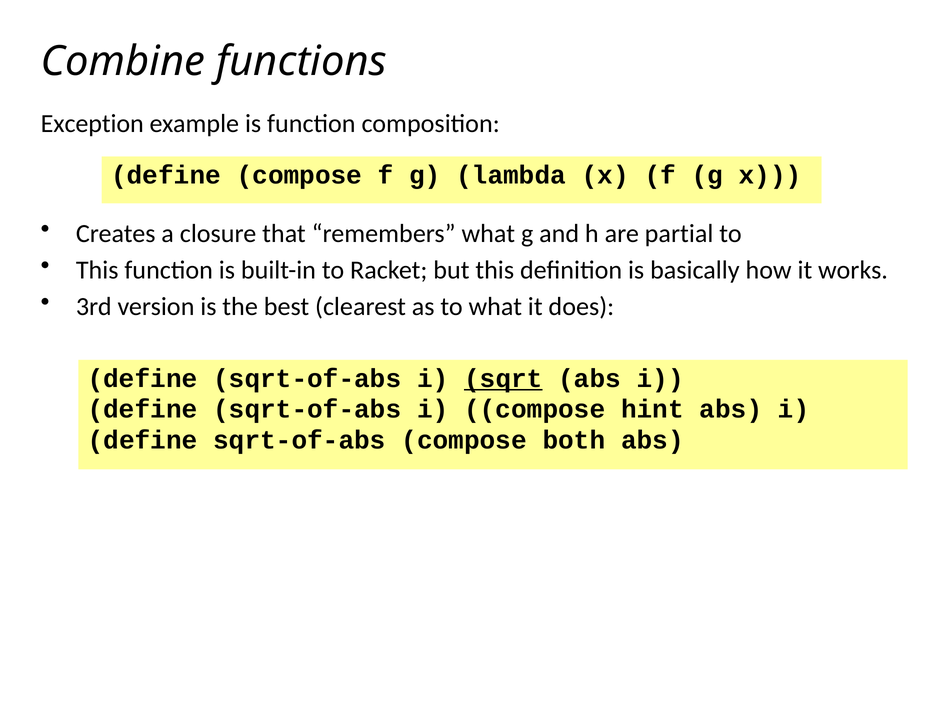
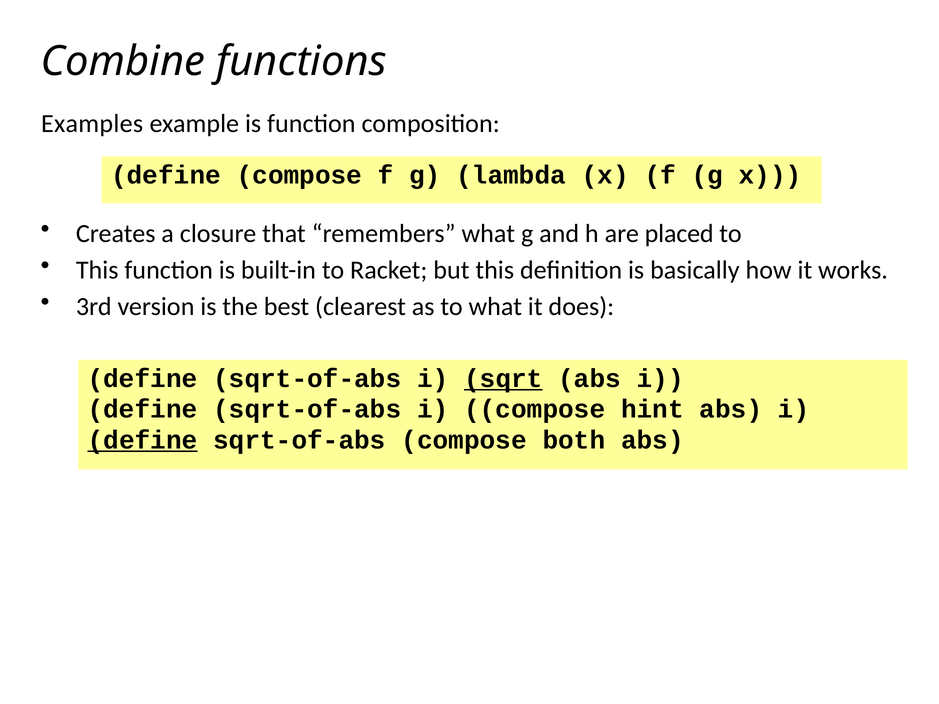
Exception: Exception -> Examples (92, 124)
partial: partial -> placed (679, 233)
define underline: none -> present (143, 440)
